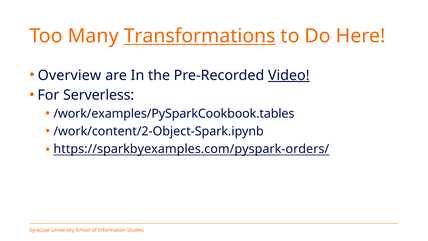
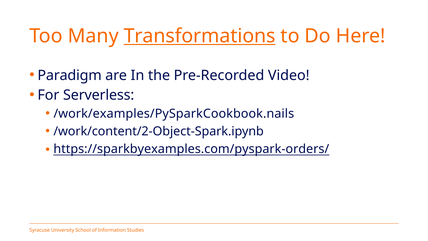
Overview: Overview -> Paradigm (70, 75)
Video underline: present -> none (289, 75)
/work/examples/PySparkCookbook.tables: /work/examples/PySparkCookbook.tables -> /work/examples/PySparkCookbook.nails (174, 114)
